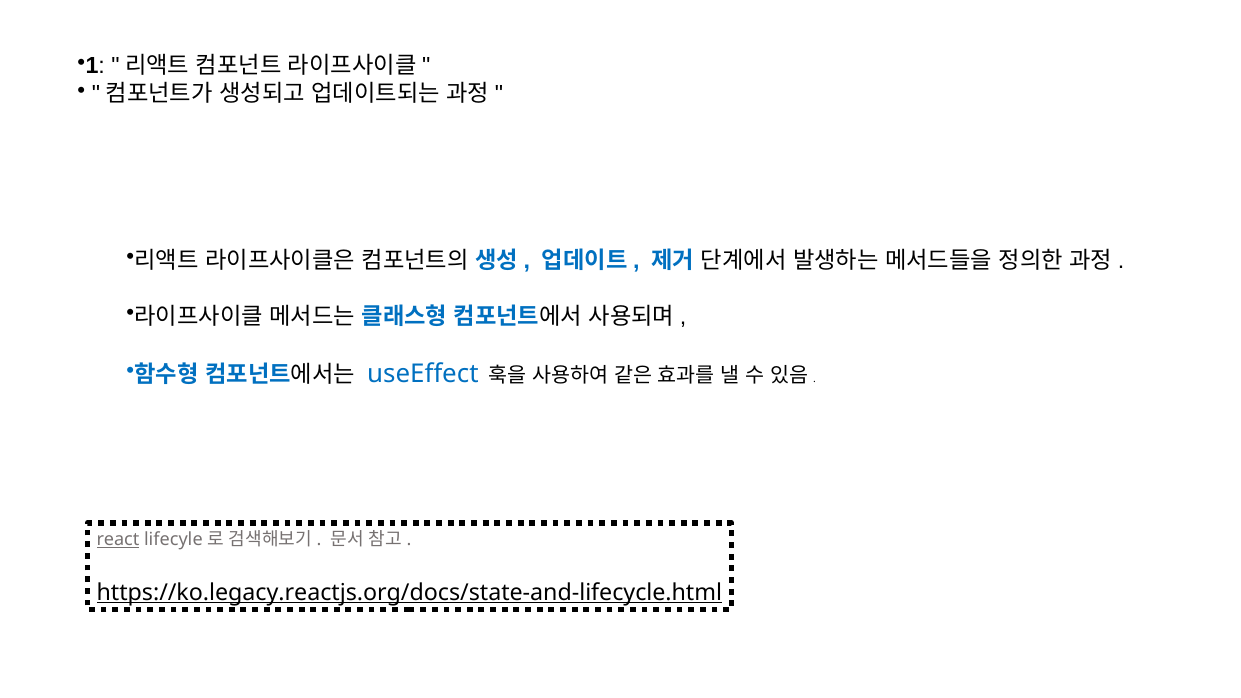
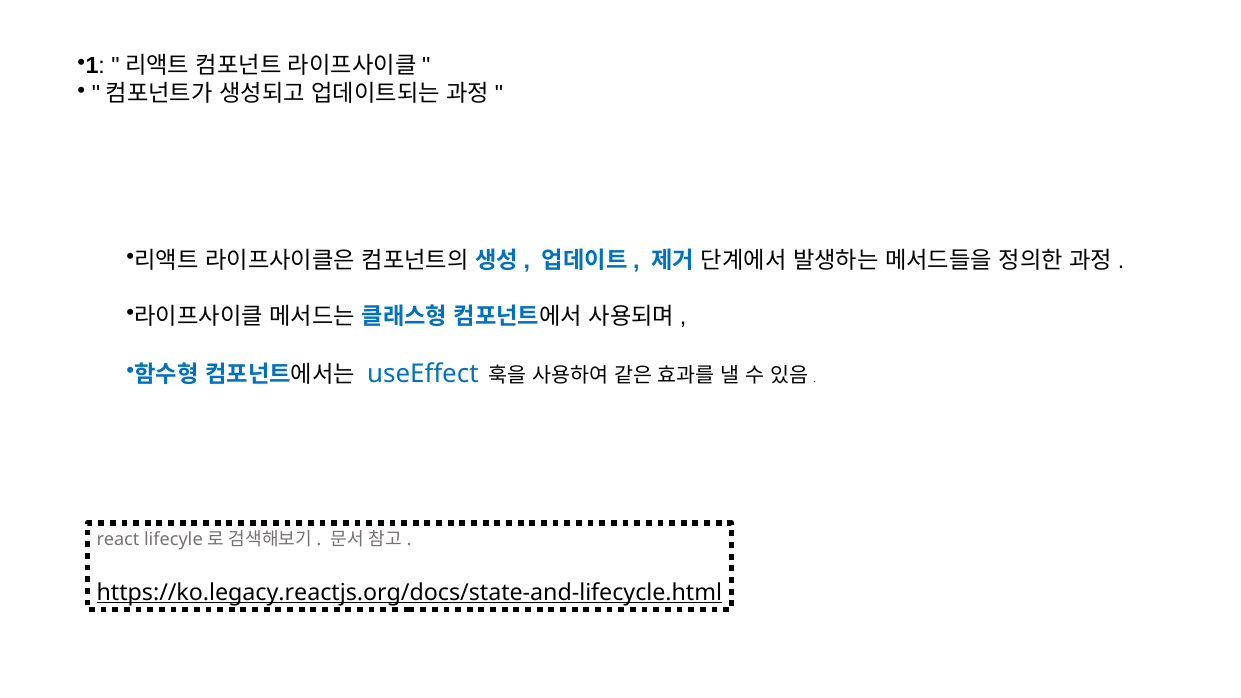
react underline: present -> none (118, 540)
